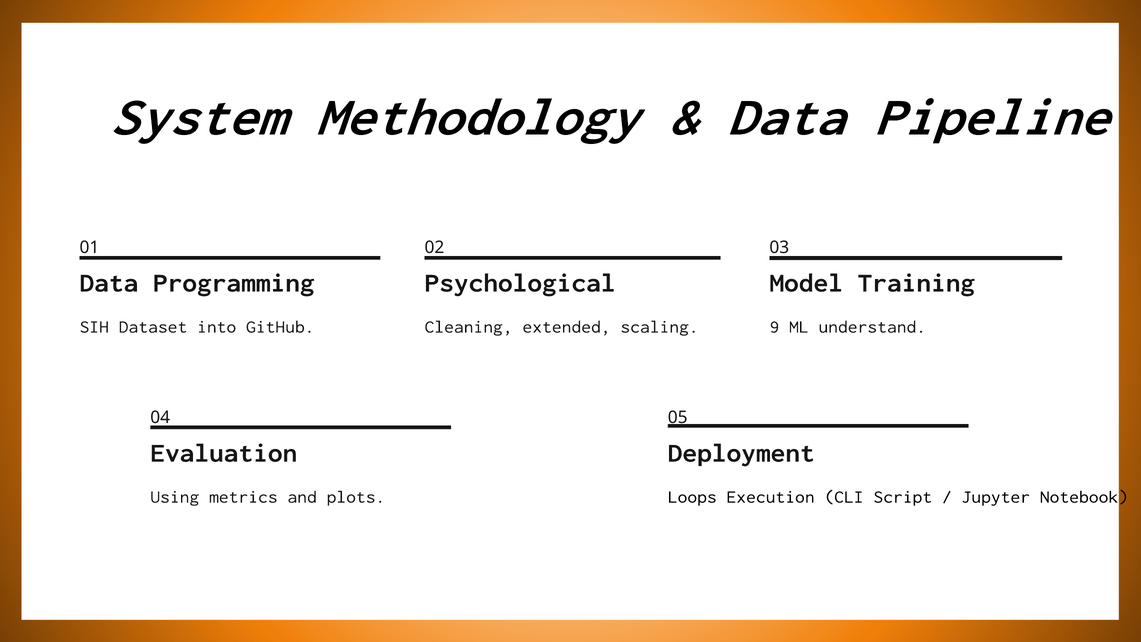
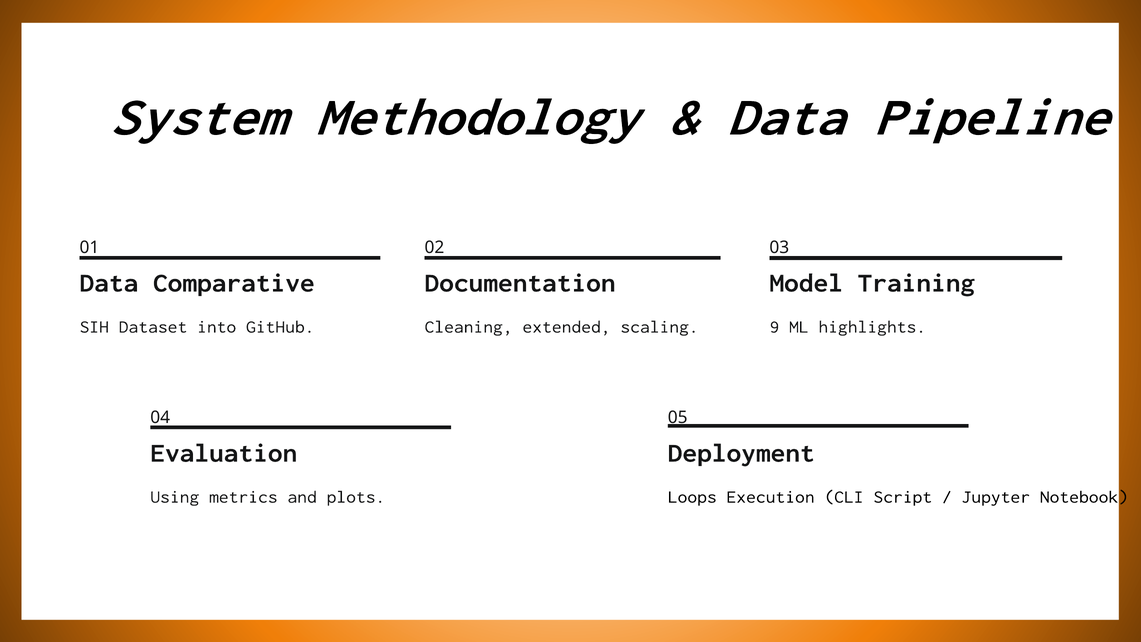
Programming: Programming -> Comparative (234, 283)
Psychological: Psychological -> Documentation (520, 283)
understand: understand -> highlights (872, 327)
